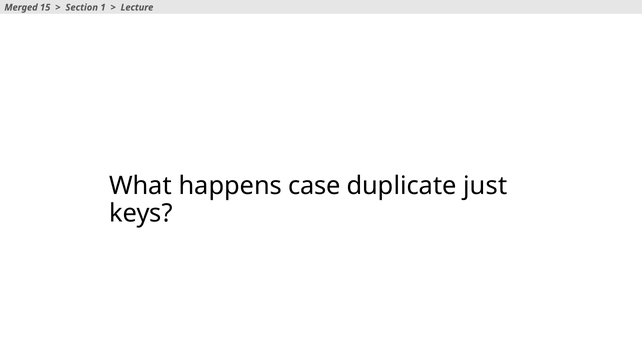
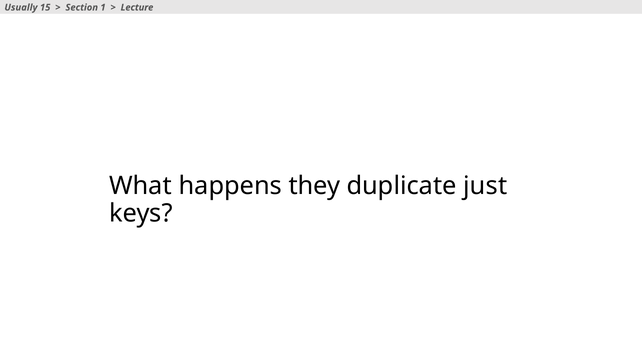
Merged: Merged -> Usually (21, 7)
case: case -> they (314, 186)
